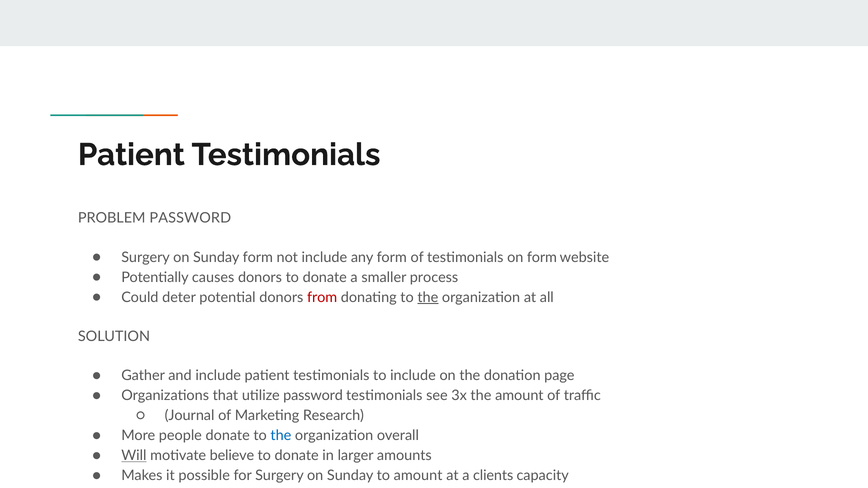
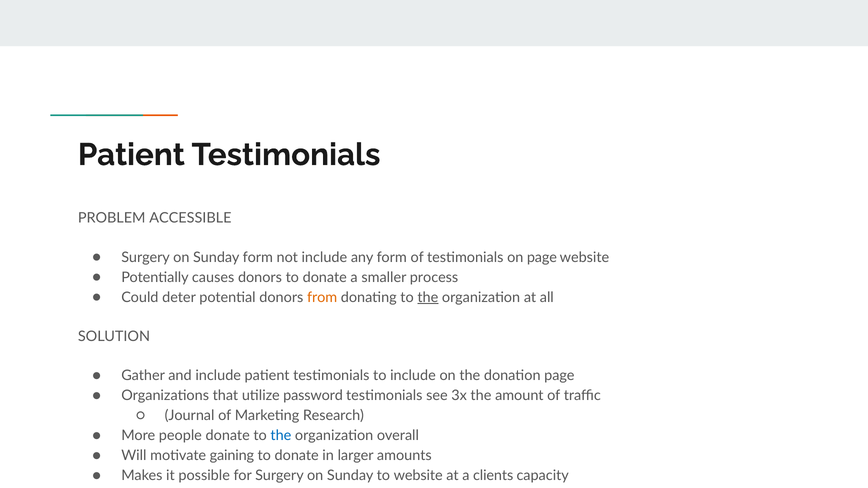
PROBLEM PASSWORD: PASSWORD -> ACCESSIBLE (190, 218)
on form: form -> page (542, 258)
from colour: red -> orange (322, 297)
Will underline: present -> none (134, 456)
believe: believe -> gaining (232, 456)
to amount: amount -> website (418, 476)
